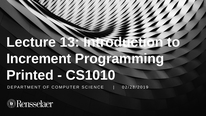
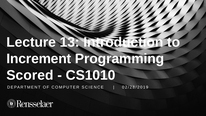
Printed: Printed -> Scored (30, 75)
